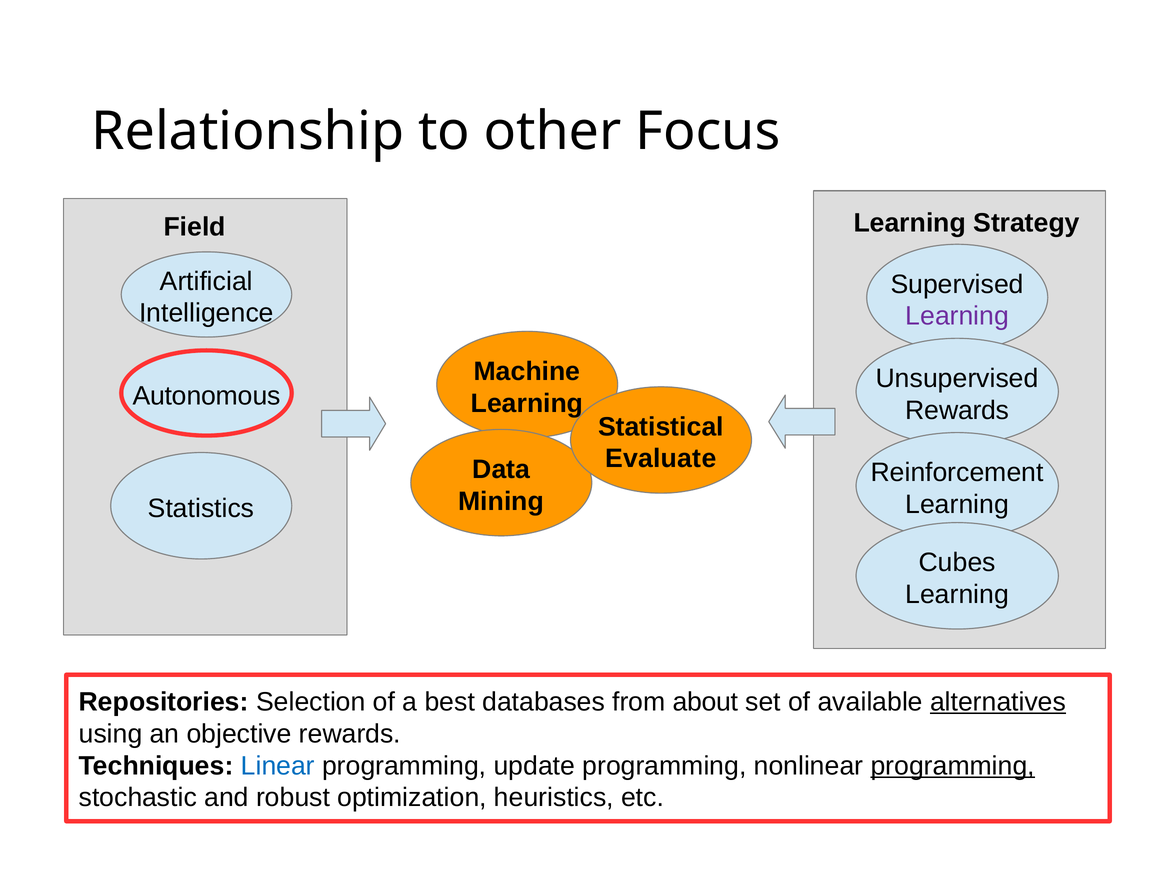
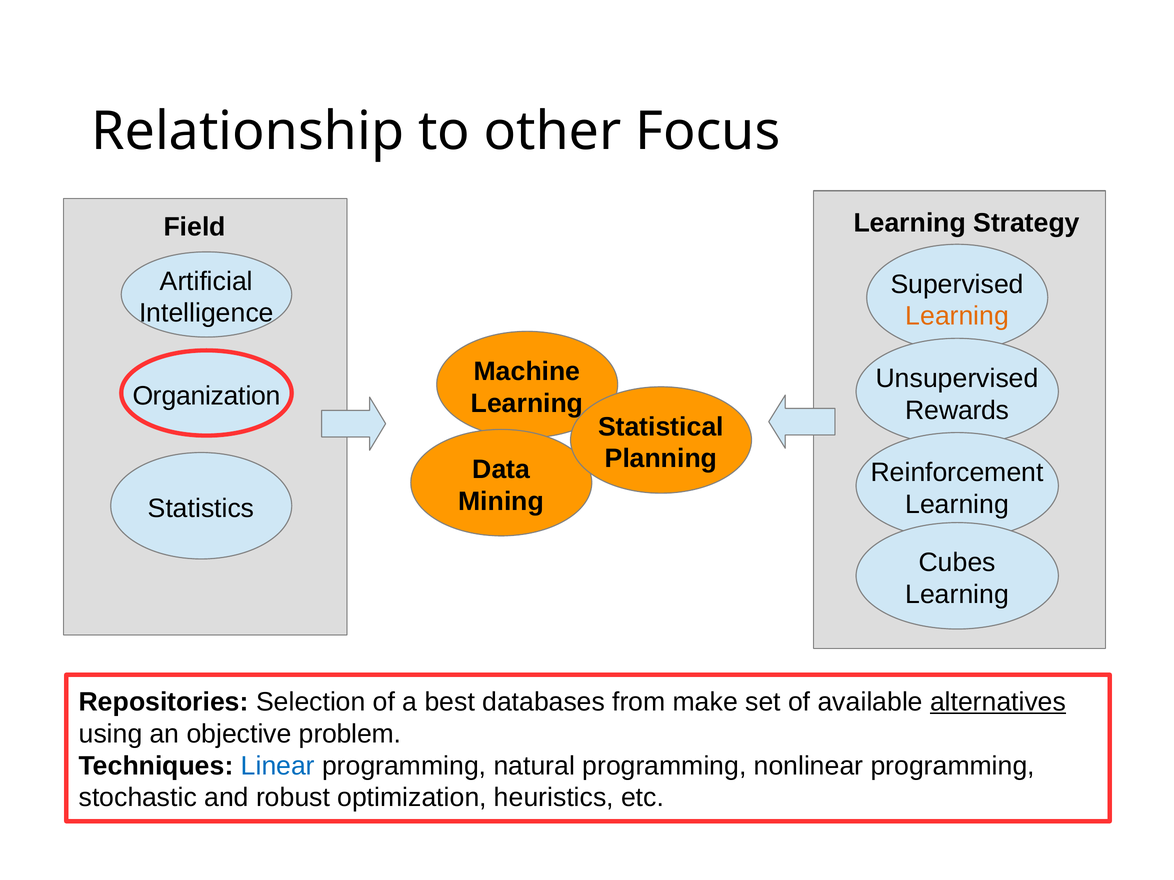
Learning colour: purple -> orange (957, 316)
Autonomous: Autonomous -> Organization (207, 396)
Evaluate: Evaluate -> Planning (661, 459)
about: about -> make (705, 702)
objective rewards: rewards -> problem (350, 734)
update: update -> natural (534, 766)
programming underline: present -> none (953, 766)
